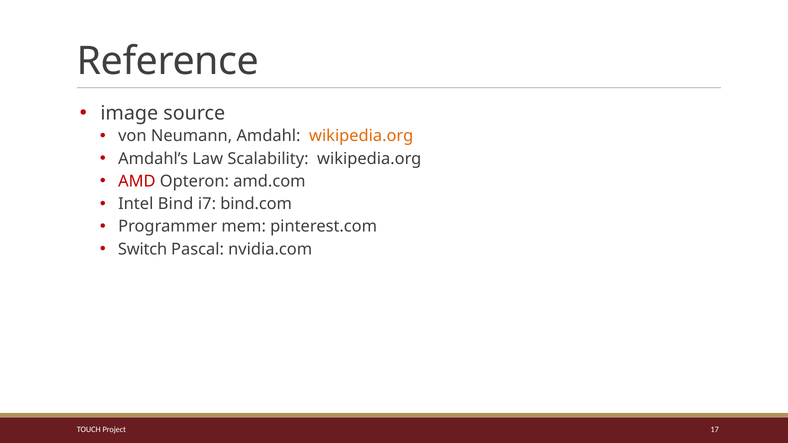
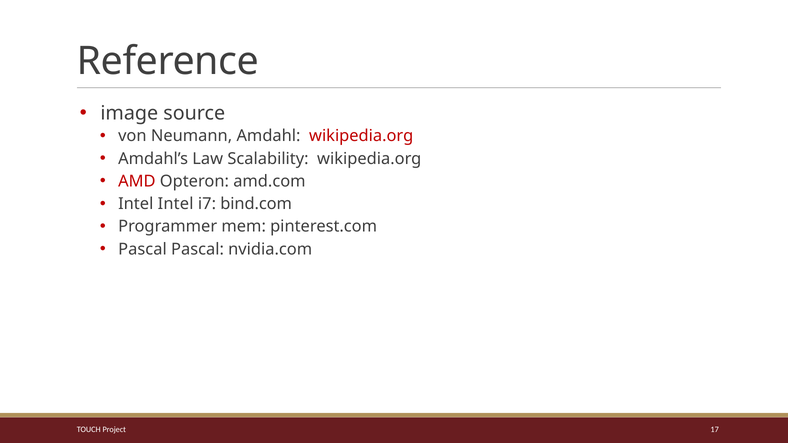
wikipedia.org colour: orange -> red (361, 136)
Intel Bind: Bind -> Intel (176, 204)
Switch: Switch -> Pascal (142, 249)
